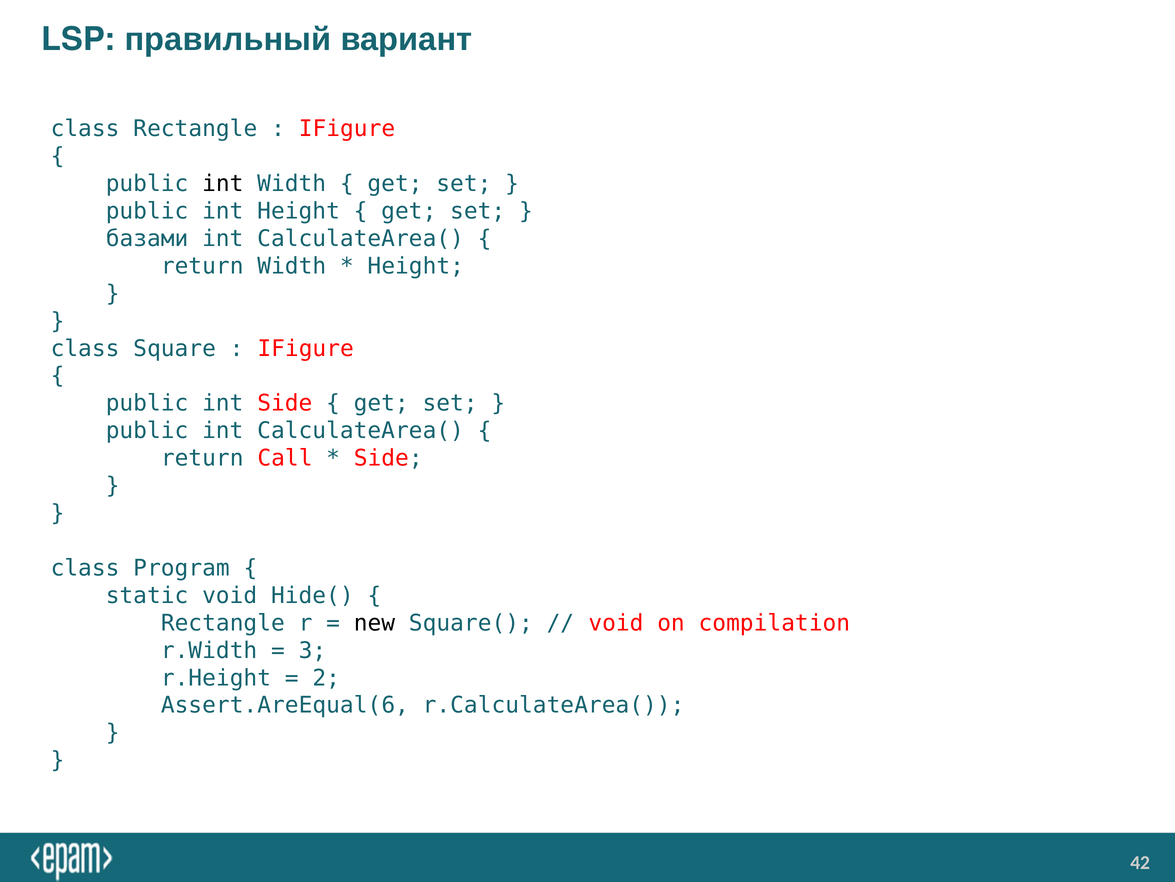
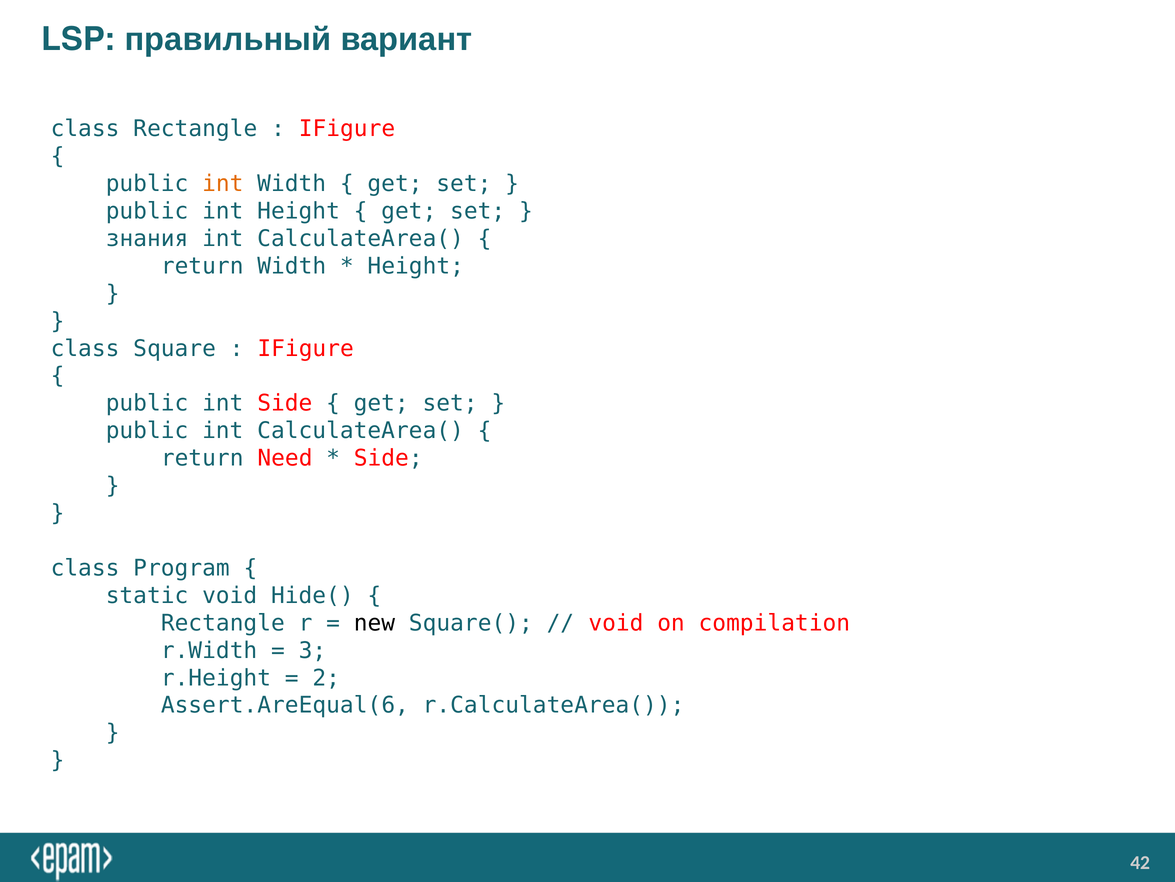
int colour: black -> orange (223, 184)
базами: базами -> знания (147, 238)
Call: Call -> Need (285, 458)
